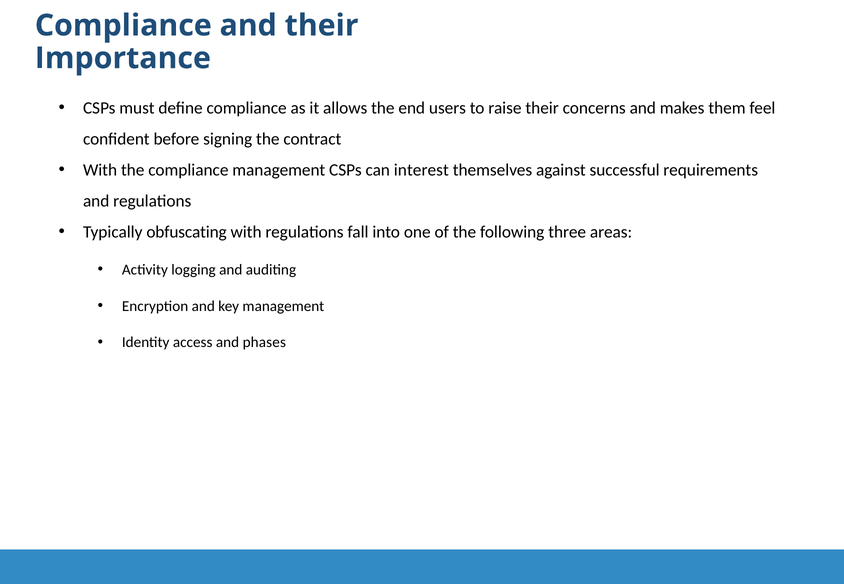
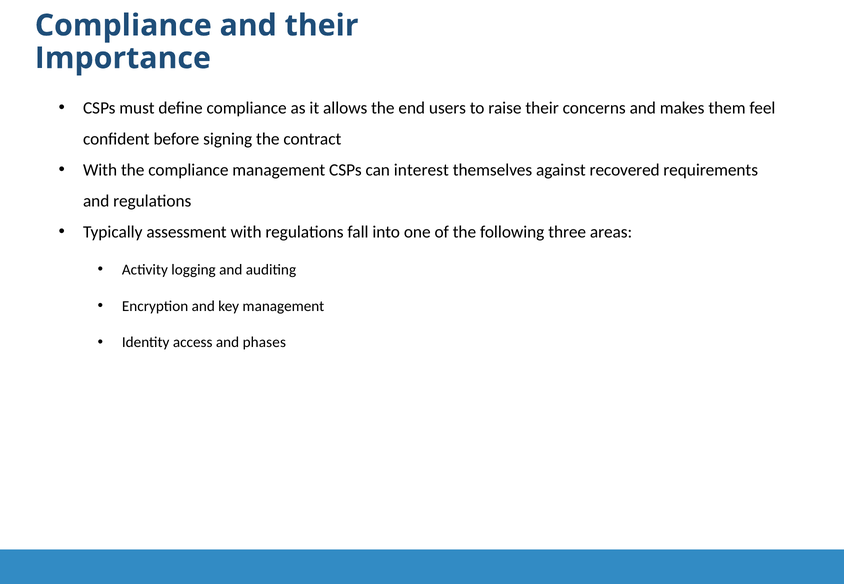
successful: successful -> recovered (625, 170)
obfuscating: obfuscating -> assessment (187, 232)
